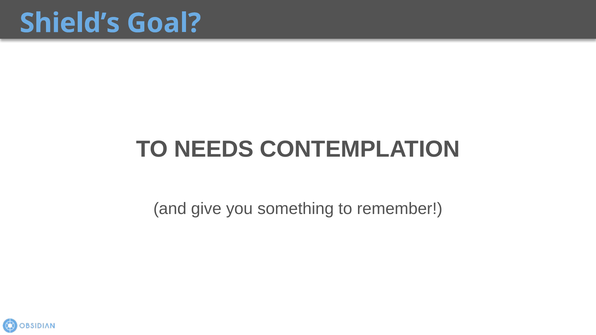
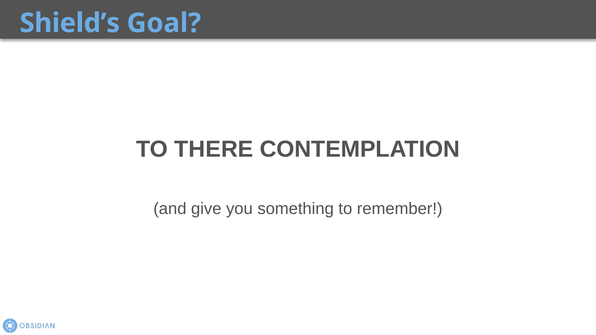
NEEDS: NEEDS -> THERE (214, 149)
